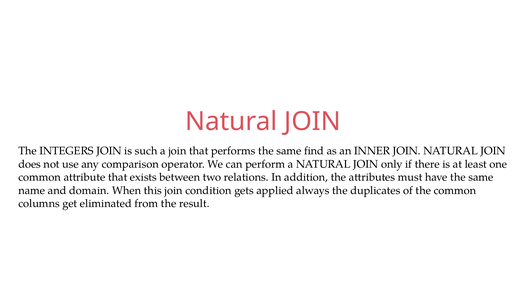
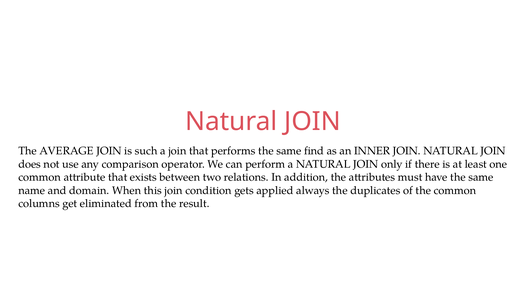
INTEGERS: INTEGERS -> AVERAGE (67, 151)
